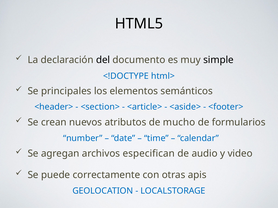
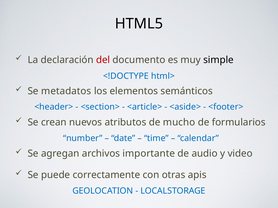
del colour: black -> red (103, 60)
principales: principales -> metadatos (66, 91)
especifican: especifican -> importante (149, 154)
